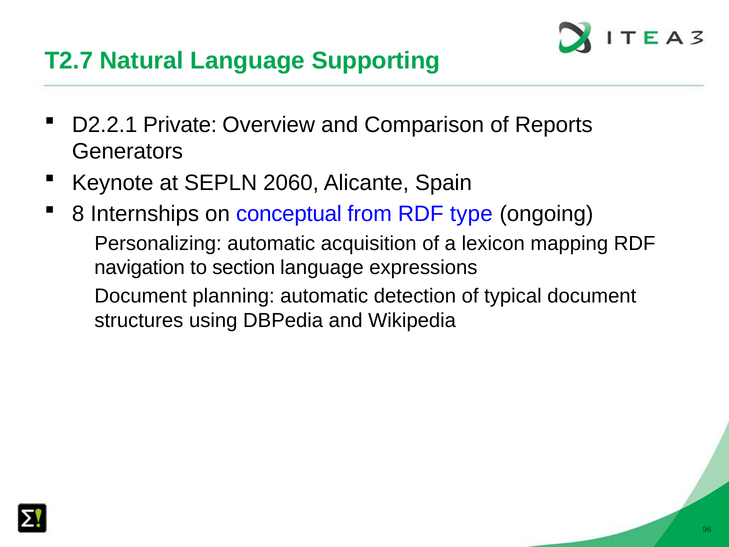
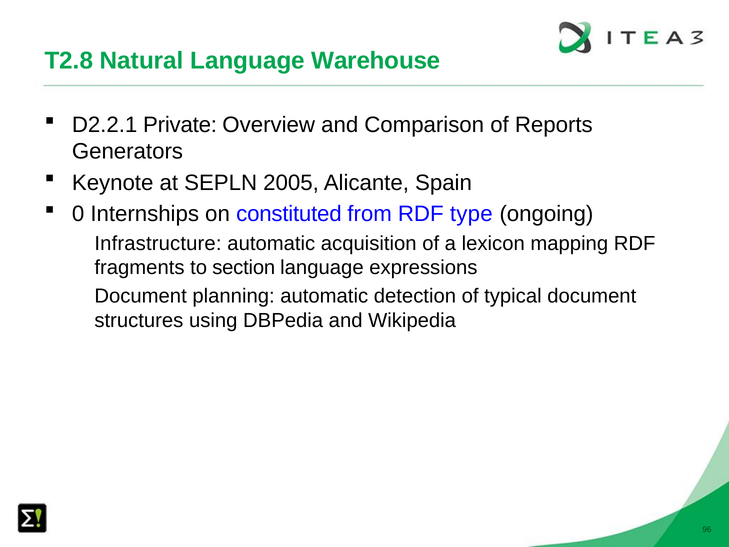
T2.7: T2.7 -> T2.8 (69, 61)
Supporting: Supporting -> Warehouse (376, 61)
2060: 2060 -> 2005 (291, 183)
8: 8 -> 0 (78, 214)
conceptual: conceptual -> constituted (289, 214)
Personalizing: Personalizing -> Infrastructure (158, 243)
navigation: navigation -> fragments (139, 268)
